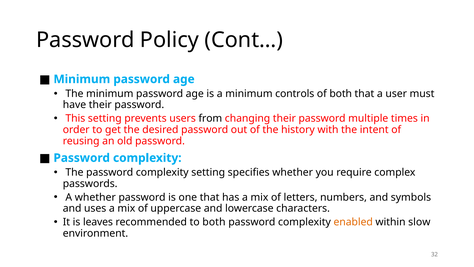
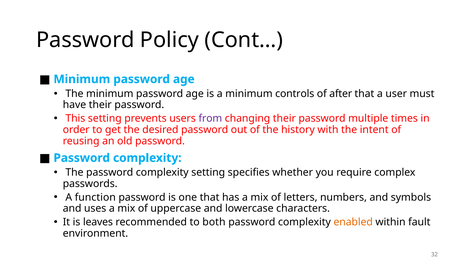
of both: both -> after (341, 94)
from colour: black -> purple (210, 118)
A whether: whether -> function (95, 197)
slow: slow -> fault (419, 222)
